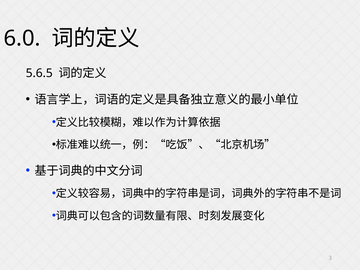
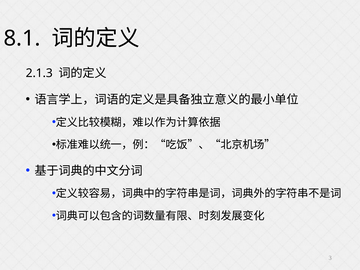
6.0: 6.0 -> 8.1 (22, 38)
5.6.5: 5.6.5 -> 2.1.3 (39, 73)
